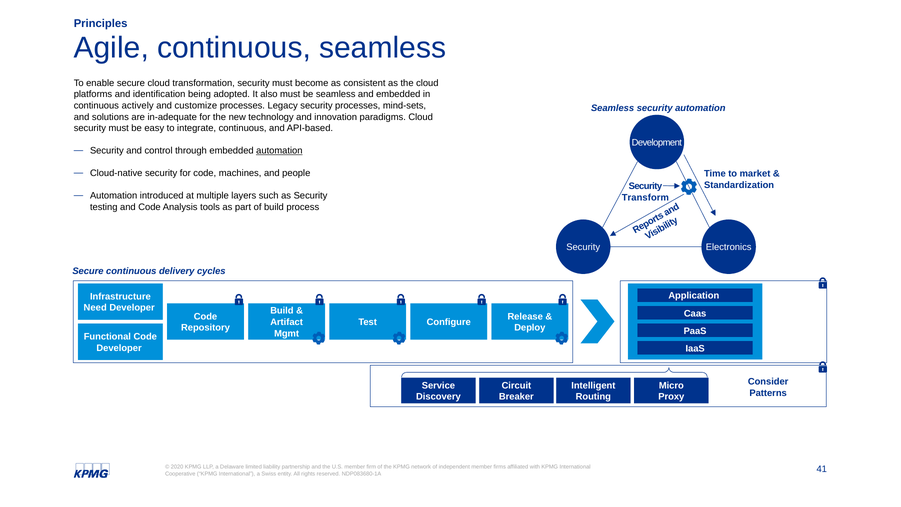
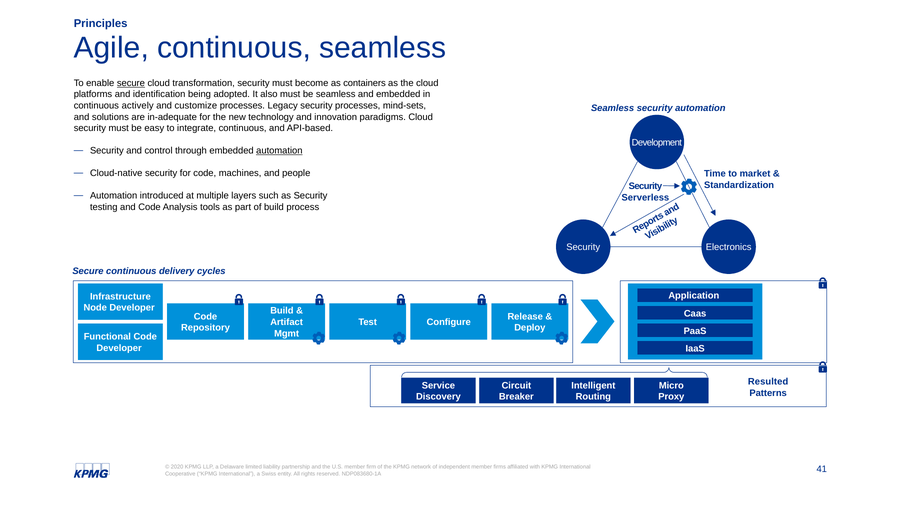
secure underline: none -> present (131, 83)
consistent: consistent -> containers (364, 83)
Transform: Transform -> Serverless (645, 198)
Need: Need -> Node (95, 308)
Consider: Consider -> Resulted (768, 382)
